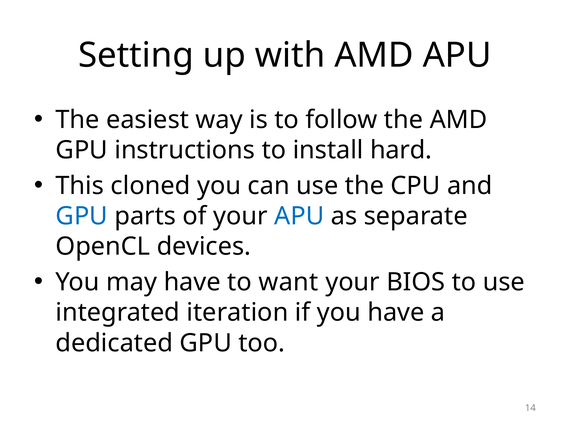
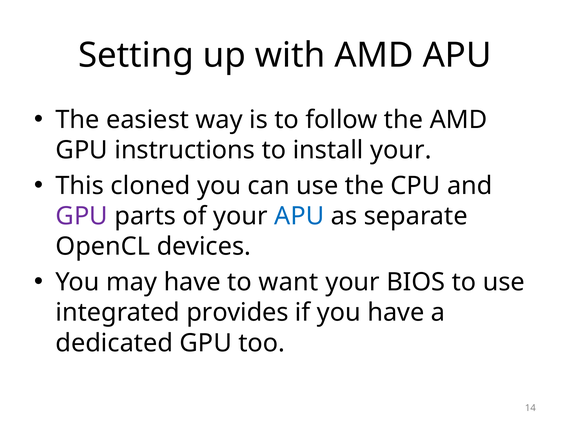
install hard: hard -> your (401, 150)
GPU colour: blue -> purple (82, 216)
iteration: iteration -> provides (238, 312)
